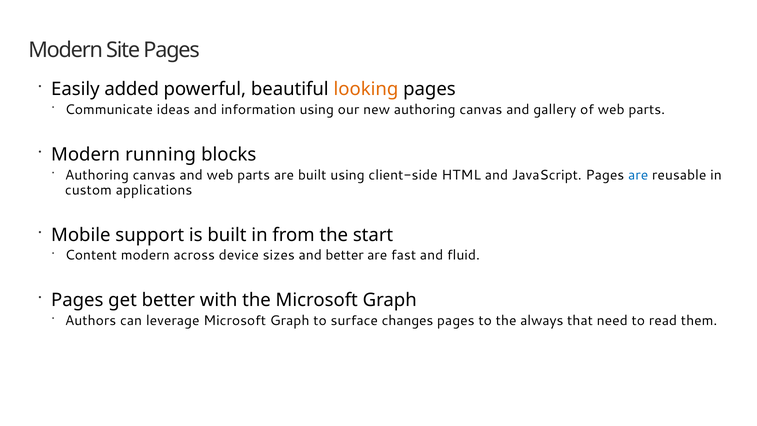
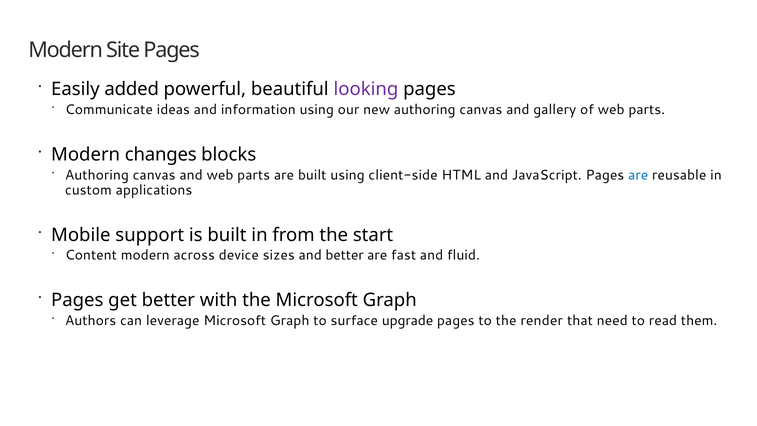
looking colour: orange -> purple (366, 89)
running: running -> changes (161, 155)
changes: changes -> upgrade (408, 321)
always: always -> render (542, 321)
